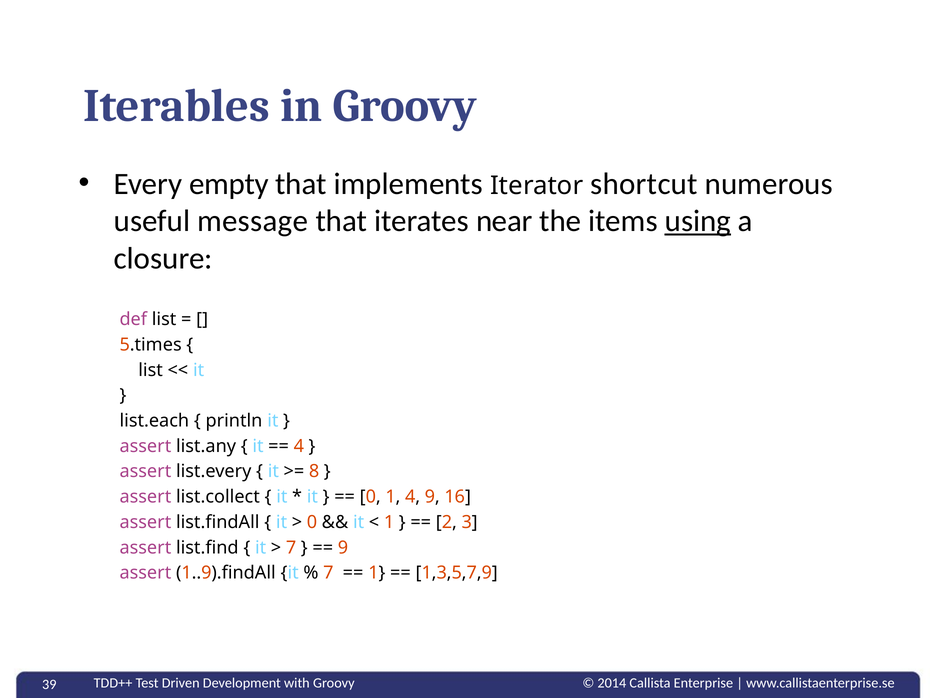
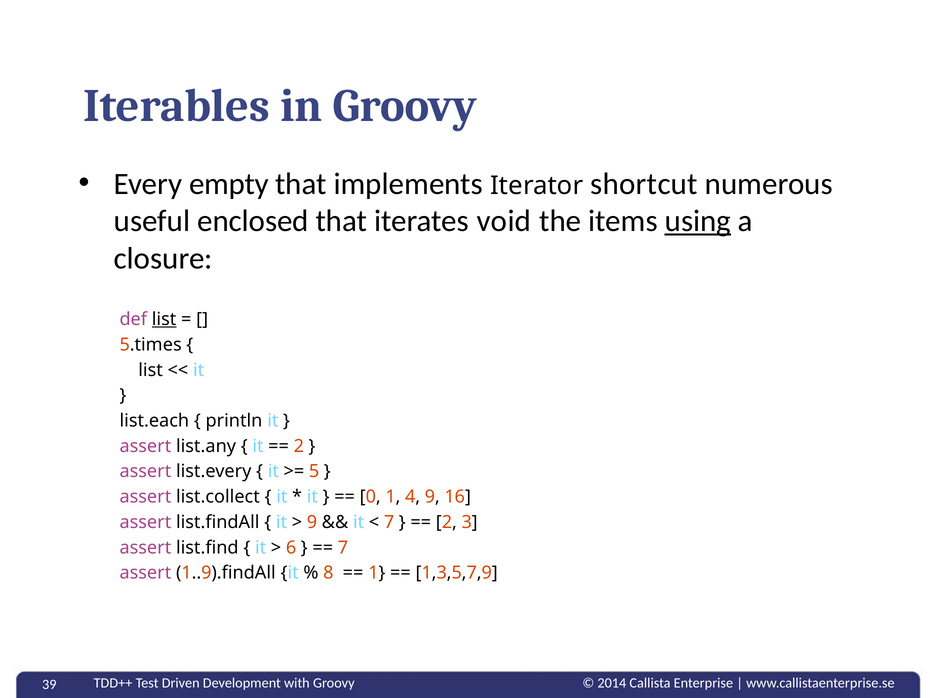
message: message -> enclosed (253, 221)
near: near -> void (504, 221)
list underline: none -> present (164, 319)
4: 4 -> 2 (299, 446)
8: 8 -> 5 (314, 471)
0: 0 -> 9 (312, 522)
1: 1 -> 7 (389, 522)
7: 7 -> 6 (291, 547)
9: 9 -> 7 (343, 547)
7: 7 -> 8 (328, 573)
